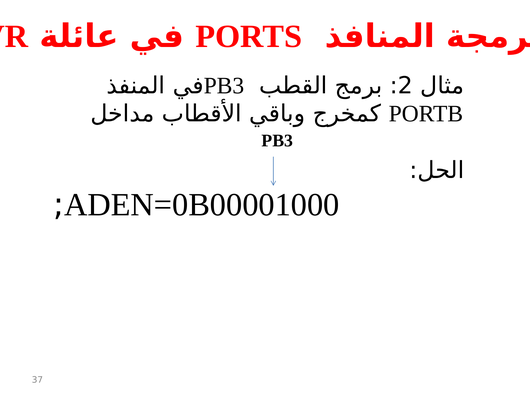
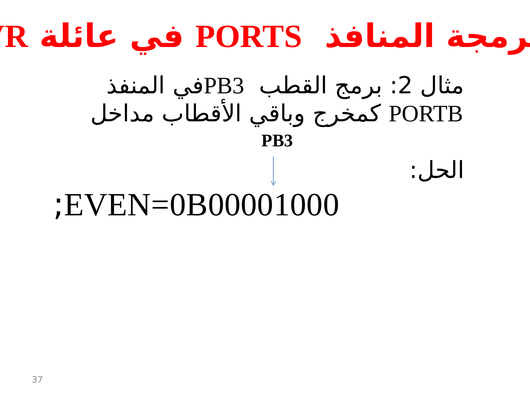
ADEN=0B00001000: ADEN=0B00001000 -> EVEN=0B00001000 (202, 204)
